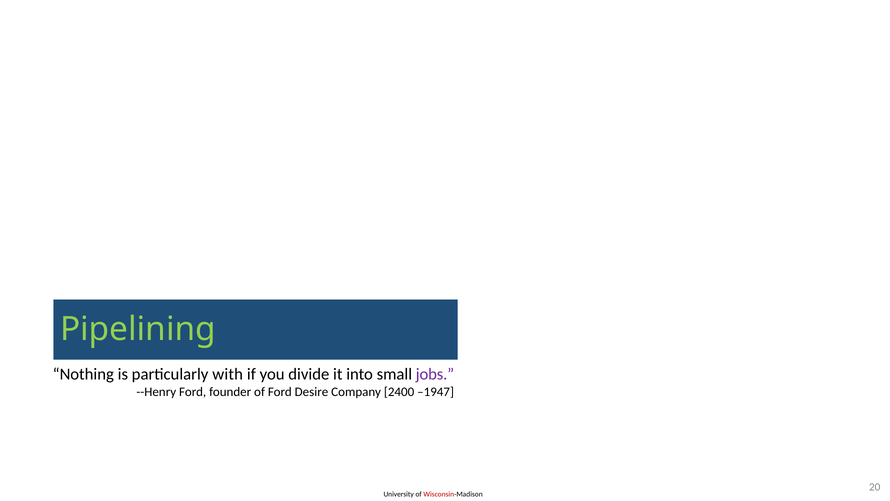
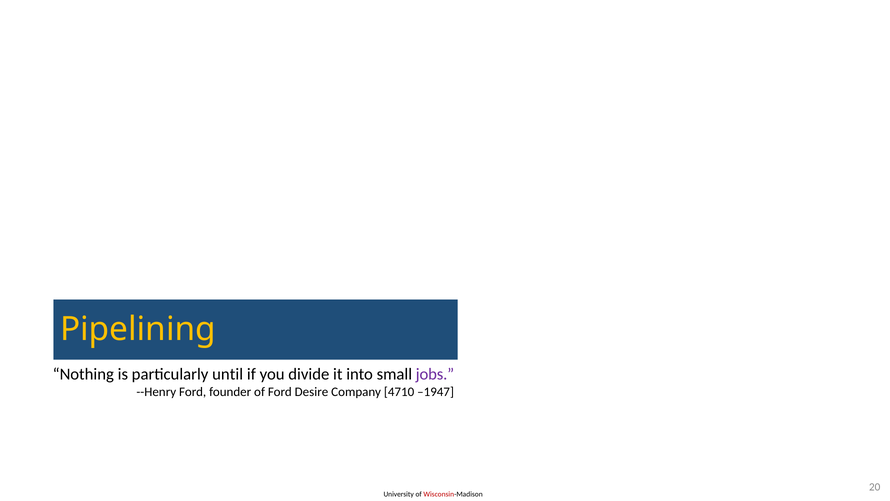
Pipelining colour: light green -> yellow (138, 329)
with: with -> until (228, 374)
2400: 2400 -> 4710 (399, 391)
